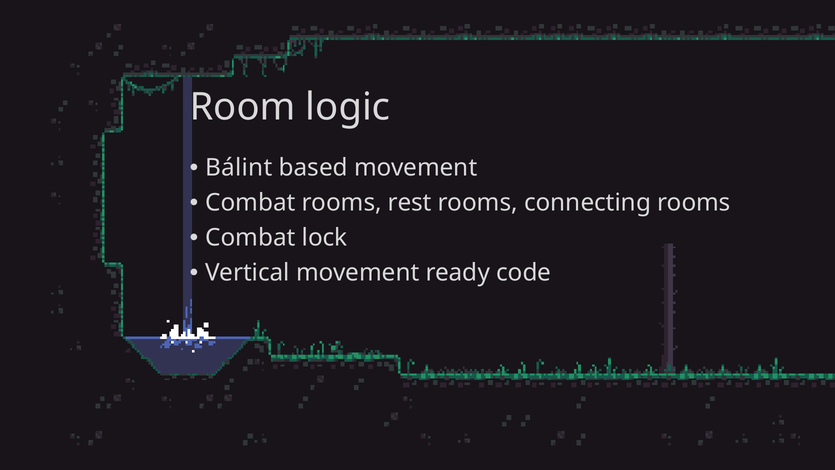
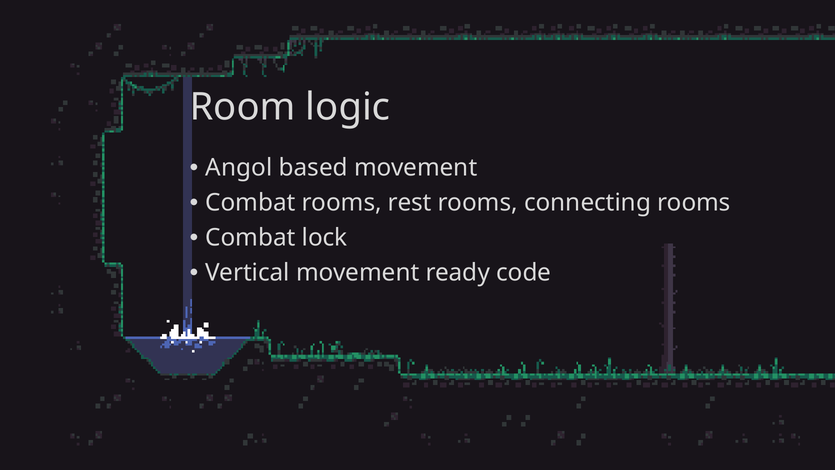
Bálint: Bálint -> Angol (239, 168)
